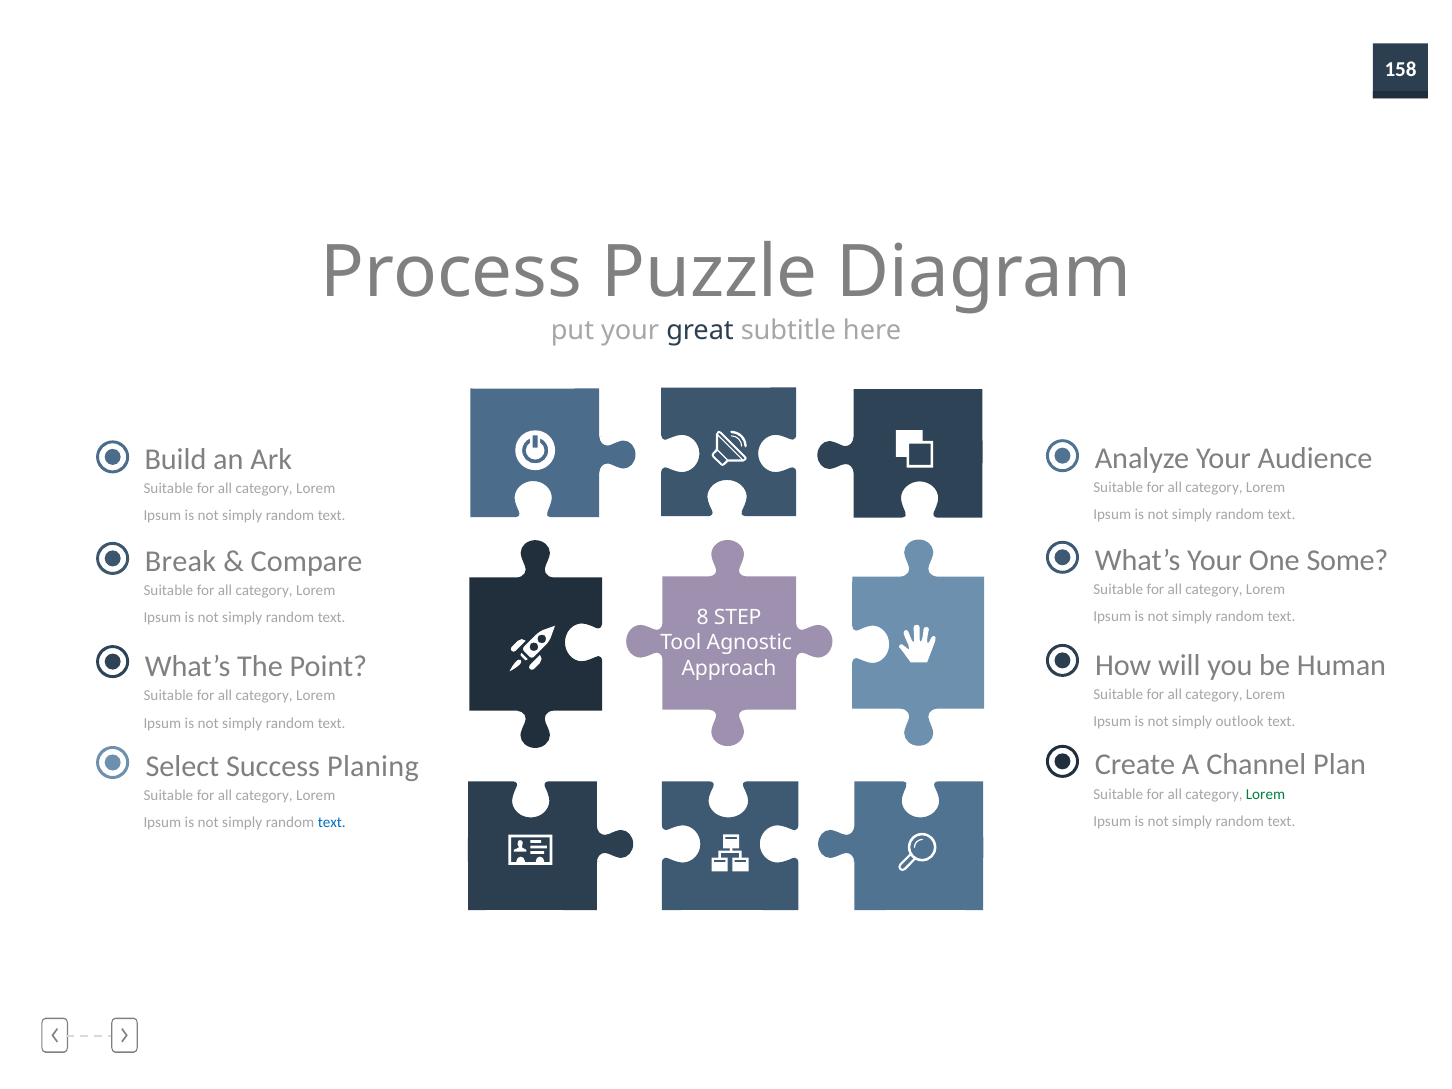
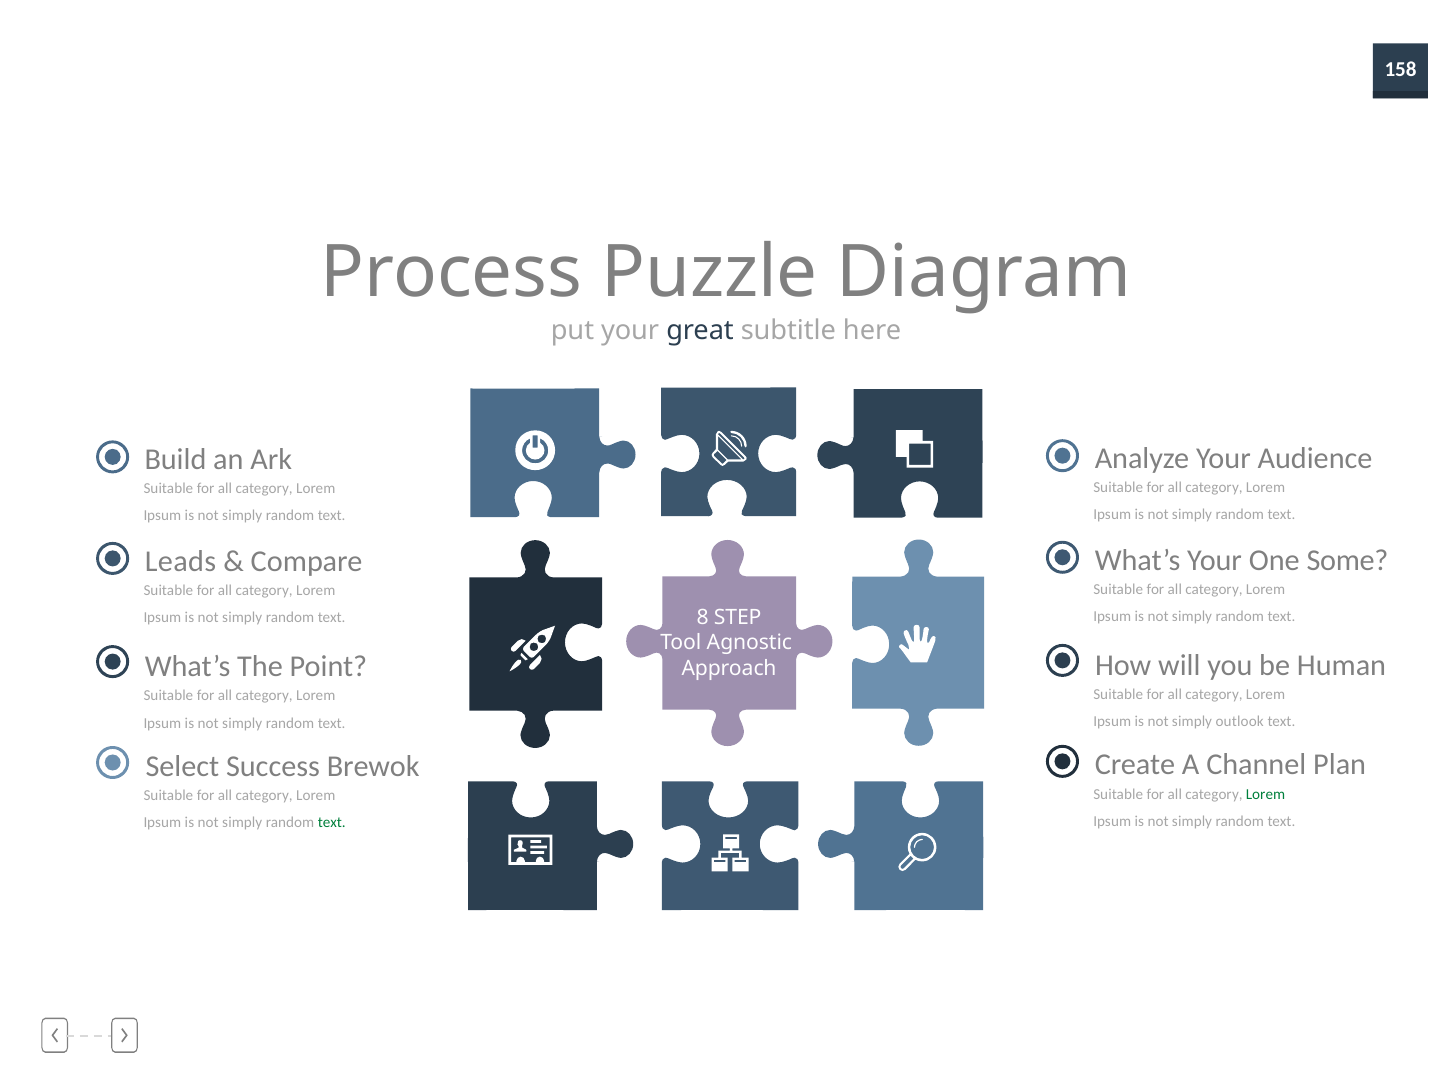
Break: Break -> Leads (181, 561)
Planing: Planing -> Brewok (373, 766)
text colour: blue -> green (332, 823)
